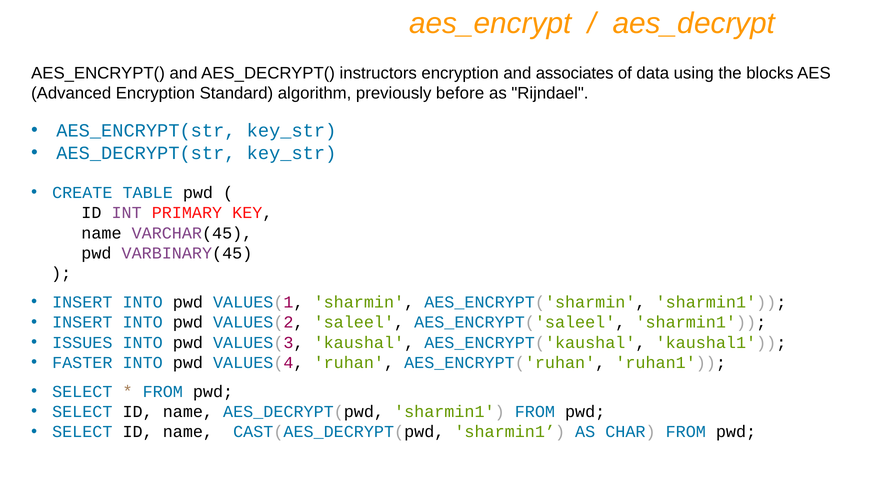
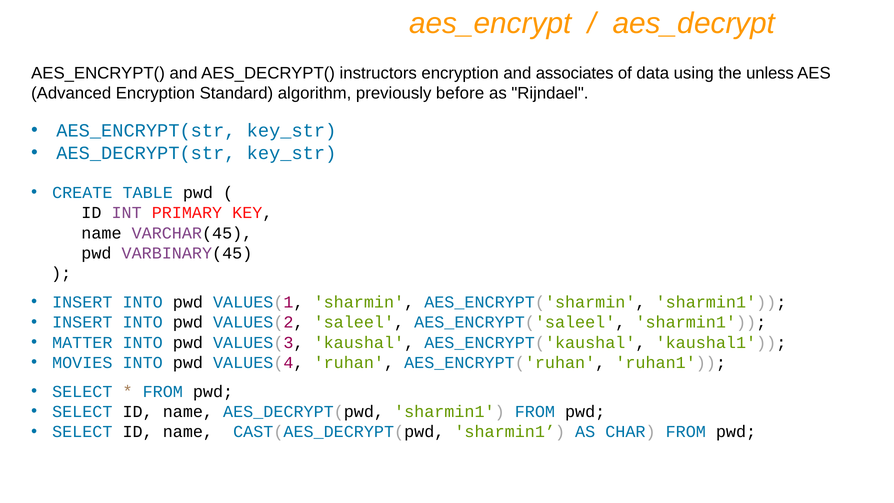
blocks: blocks -> unless (770, 73)
ISSUES: ISSUES -> MATTER (82, 342)
FASTER: FASTER -> MOVIES (82, 363)
